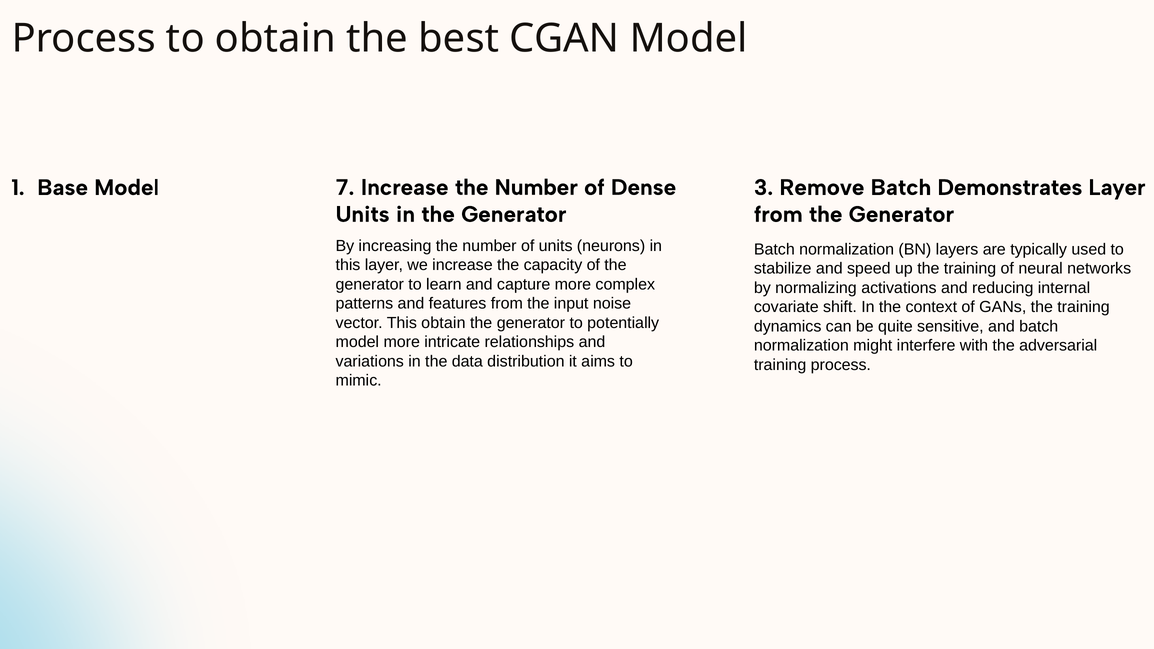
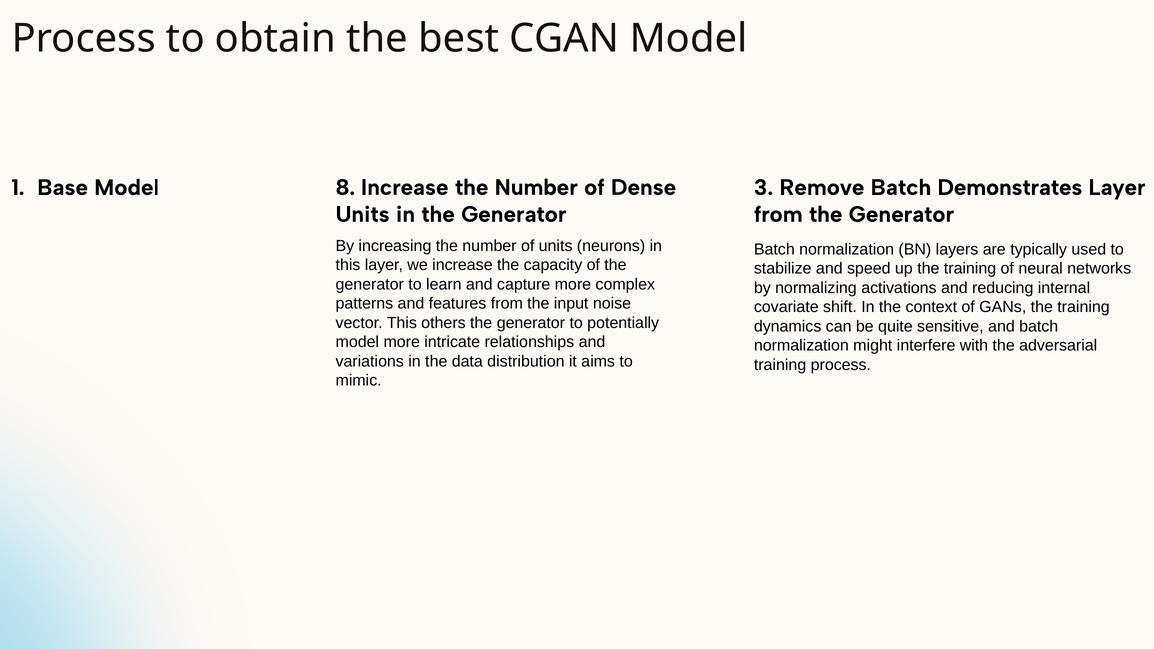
7: 7 -> 8 (345, 188)
This obtain: obtain -> others (443, 323)
